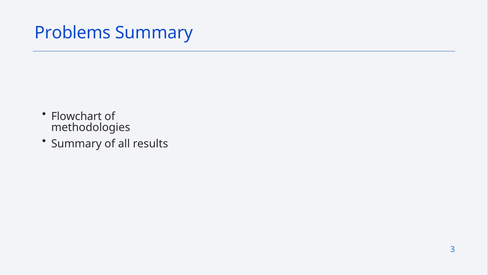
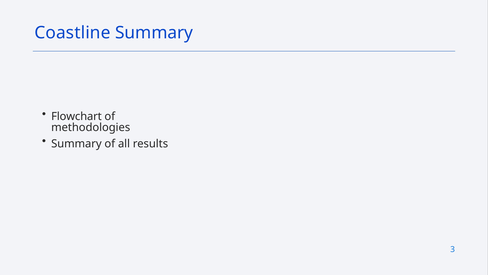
Problems: Problems -> Coastline (72, 33)
